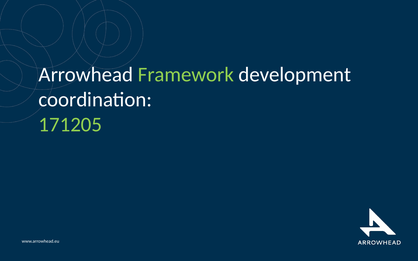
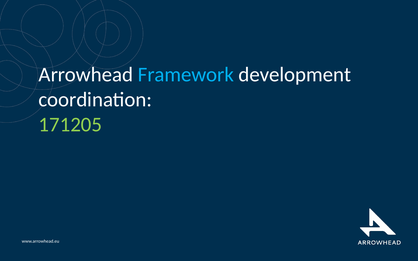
Framework colour: light green -> light blue (186, 75)
